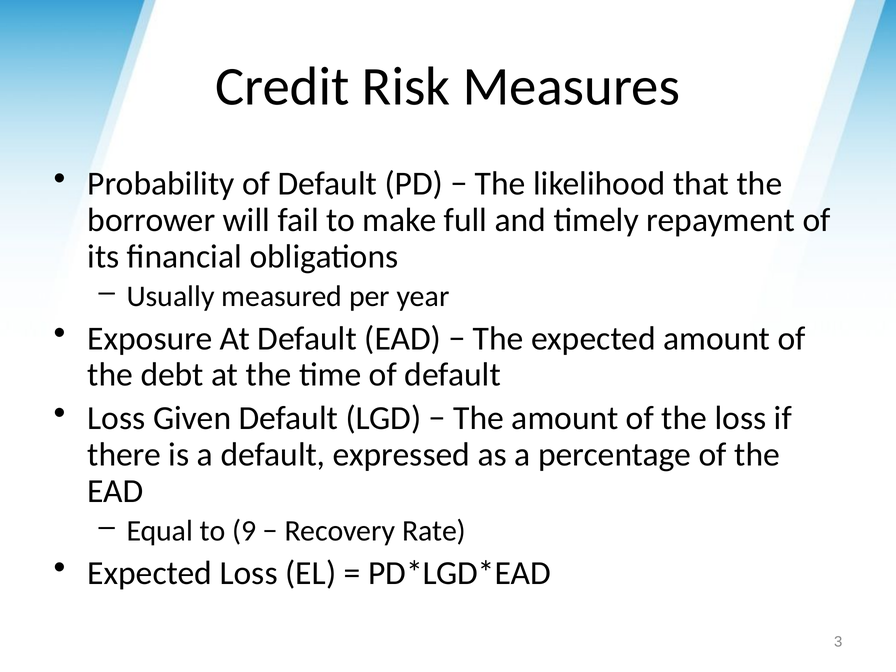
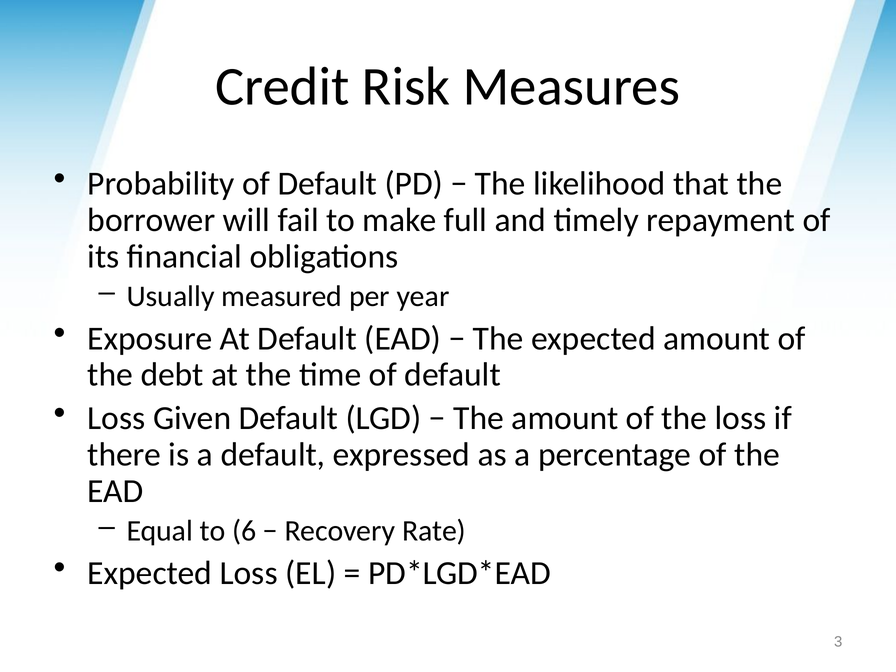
9: 9 -> 6 (244, 531)
